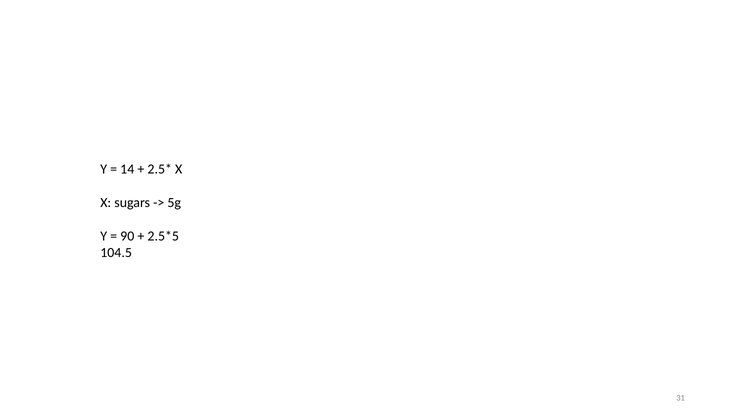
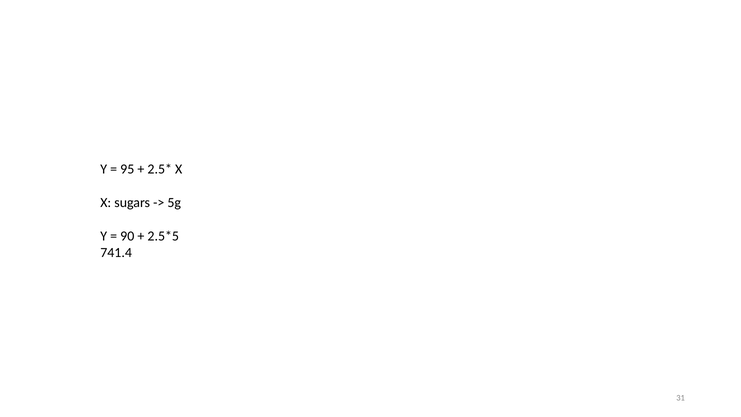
14: 14 -> 95 (127, 169)
104.5: 104.5 -> 741.4 (116, 253)
